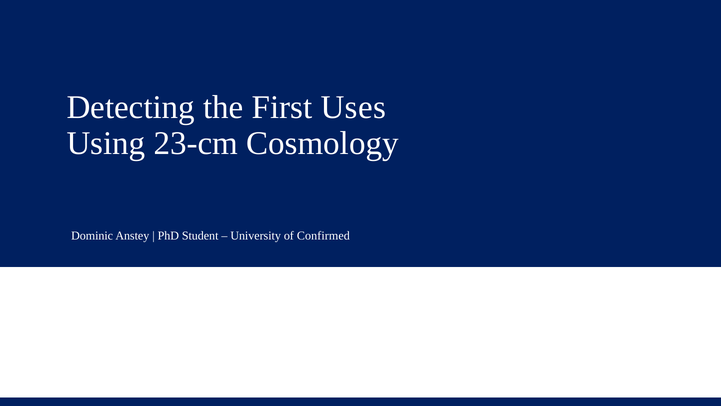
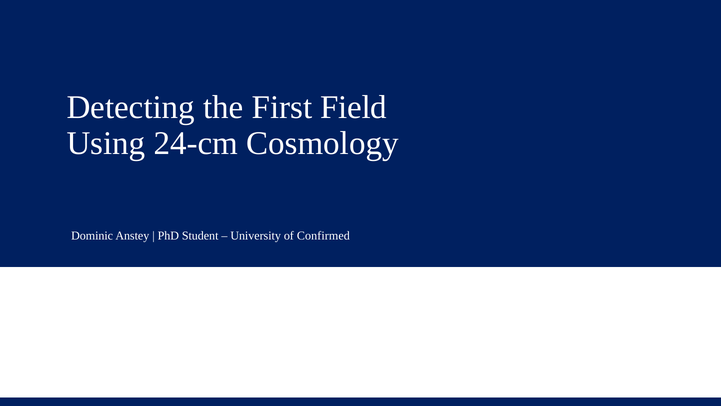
Uses: Uses -> Field (354, 107)
23-cm: 23-cm -> 24-cm (196, 143)
